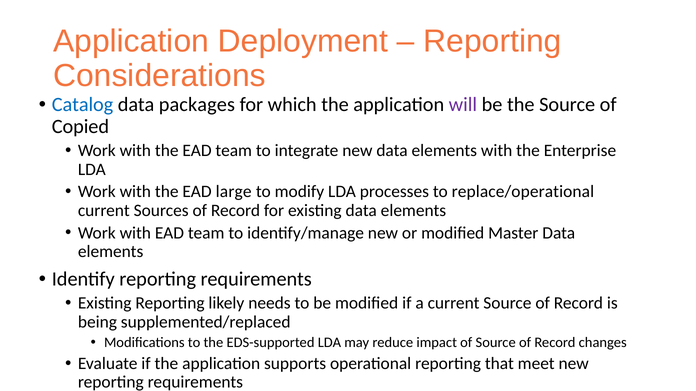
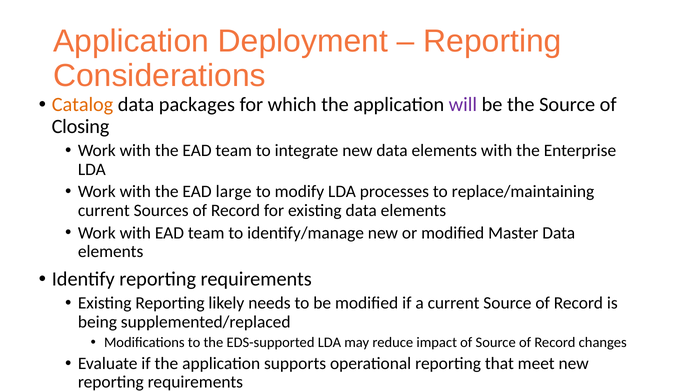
Catalog colour: blue -> orange (83, 105)
Copied: Copied -> Closing (80, 127)
replace/operational: replace/operational -> replace/maintaining (523, 192)
